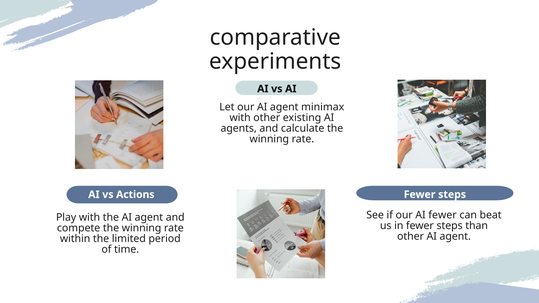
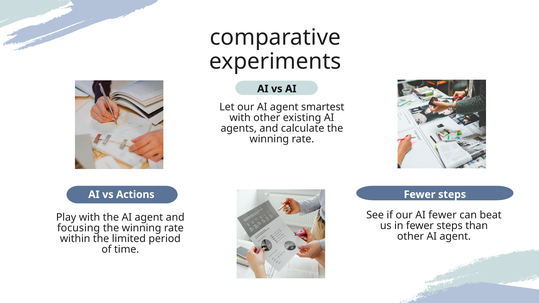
minimax: minimax -> smartest (323, 107)
compete: compete -> focusing (79, 228)
